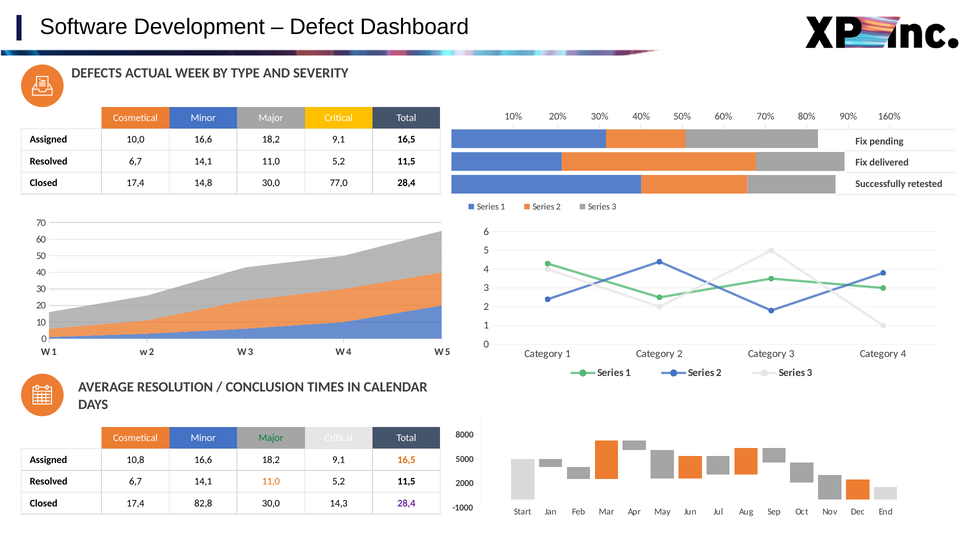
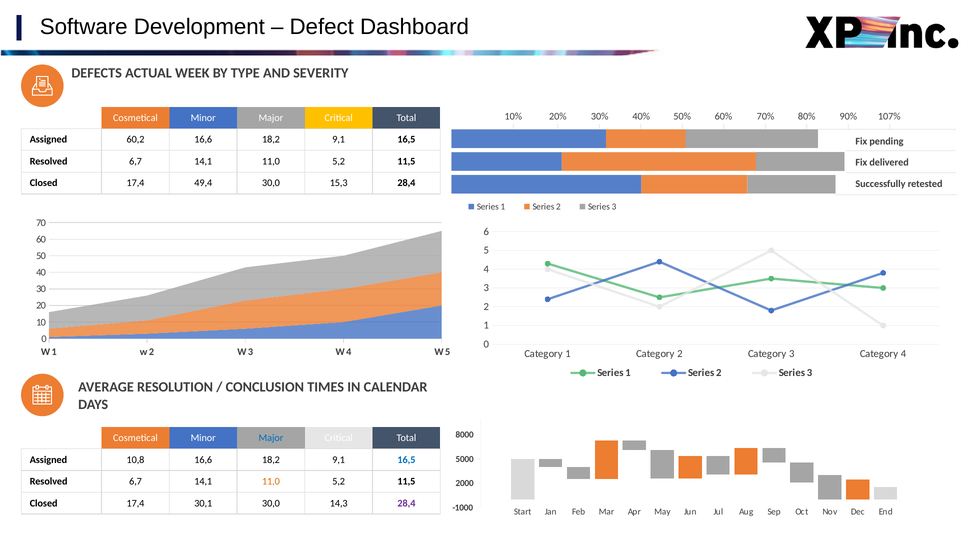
160%: 160% -> 107% (889, 117)
10,0: 10,0 -> 60,2 (135, 140)
14,8: 14,8 -> 49,4 (203, 183)
77,0: 77,0 -> 15,3 (339, 183)
Major colour: green -> blue (271, 438)
16,5 colour: orange -> blue (406, 460)
82,8: 82,8 -> 30,1 (203, 503)
